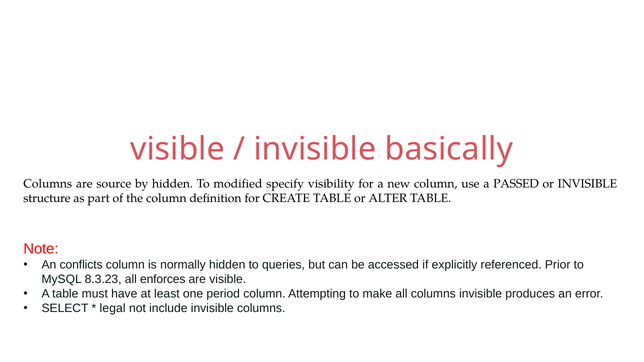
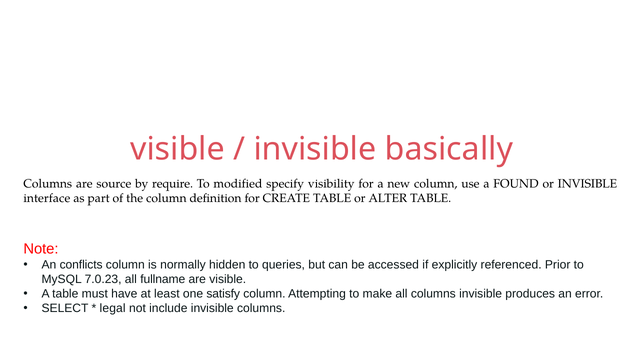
by hidden: hidden -> require (173, 184)
PASSED: PASSED -> FOUND (516, 184)
structure: structure -> interface (47, 198)
8.3.23: 8.3.23 -> 7.0.23 (103, 279)
enforces: enforces -> fullname (163, 279)
period: period -> satisfy (223, 294)
